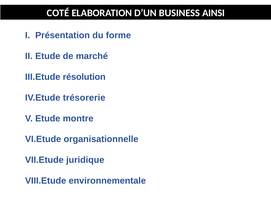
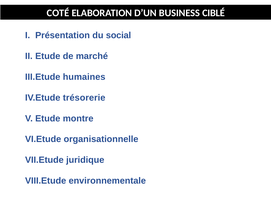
AINSI: AINSI -> CIBLÉ (214, 13)
forme: forme -> social (119, 35)
résolution: résolution -> humaines (84, 77)
